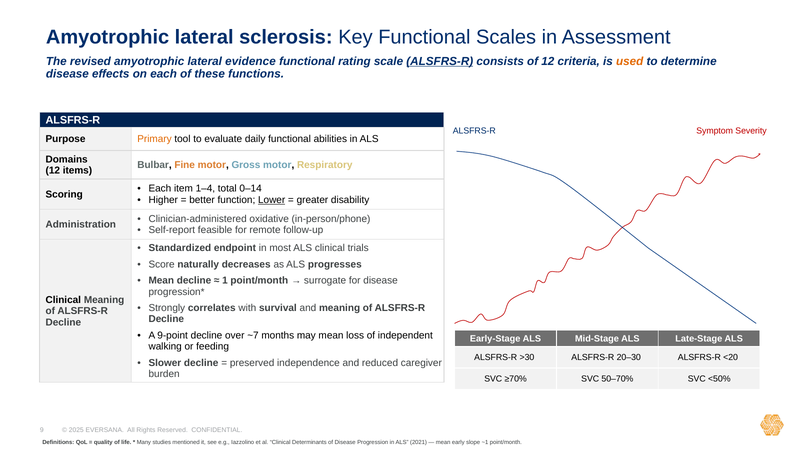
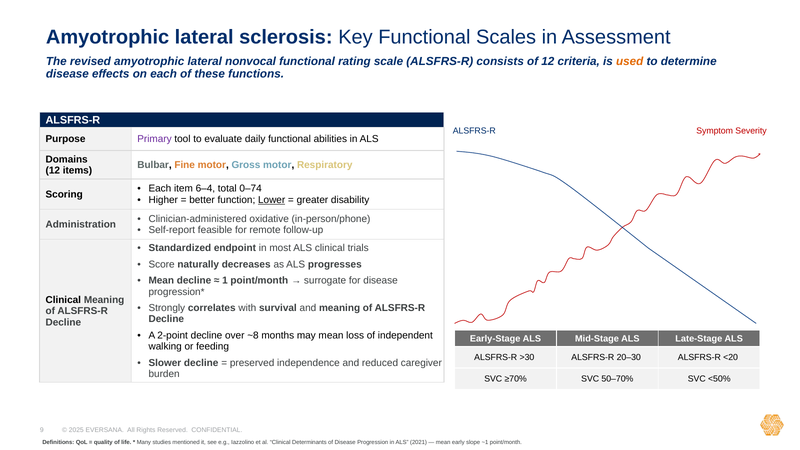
evidence: evidence -> nonvocal (251, 61)
ALSFRS-R underline: present -> none (440, 61)
Primary colour: orange -> purple (154, 139)
1–4: 1–4 -> 6–4 (205, 189)
0–14: 0–14 -> 0–74 (251, 189)
9-point: 9-point -> 2-point (173, 335)
~7: ~7 -> ~8 (253, 335)
